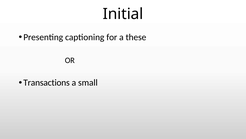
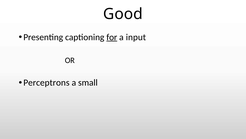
Initial: Initial -> Good (123, 14)
for underline: none -> present (112, 37)
these: these -> input (136, 37)
Transactions: Transactions -> Perceptrons (46, 82)
